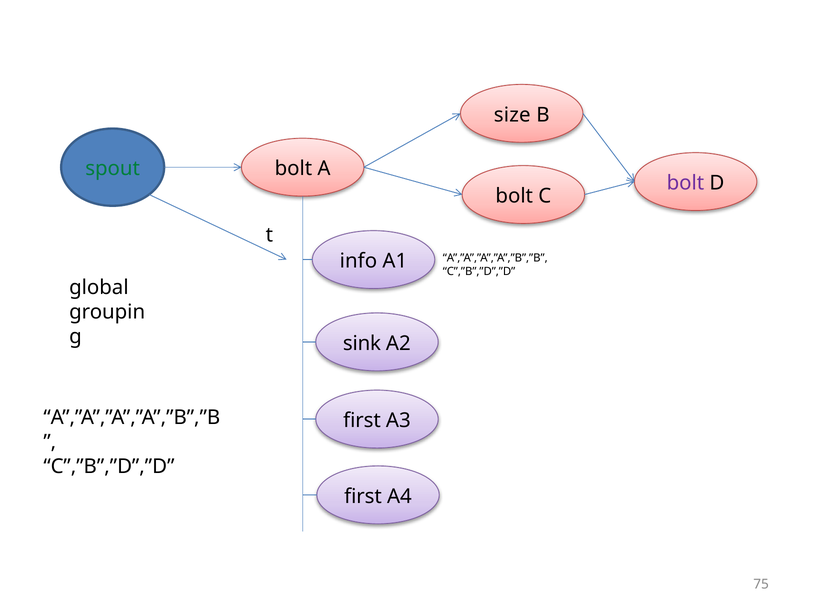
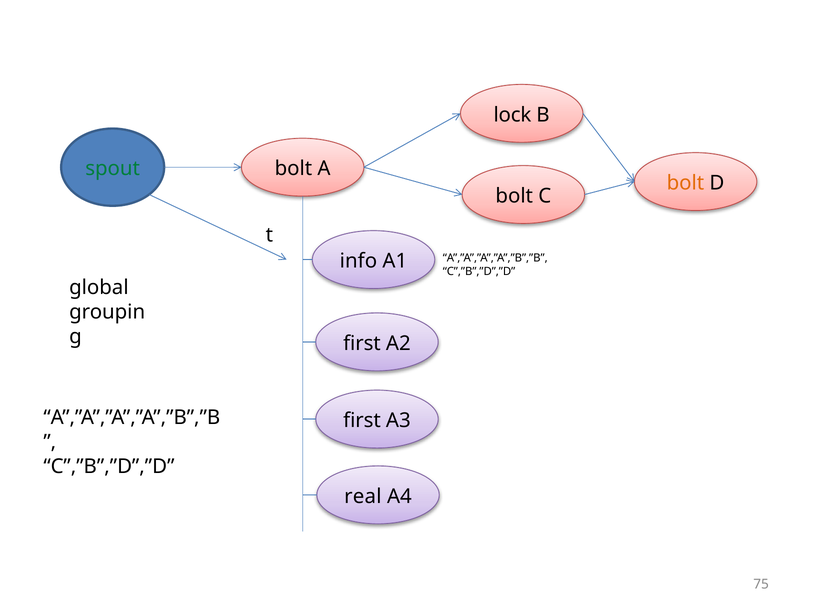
size: size -> lock (512, 115)
bolt colour: purple -> orange (685, 183)
sink: sink -> first (362, 344)
first: first -> real (363, 497)
